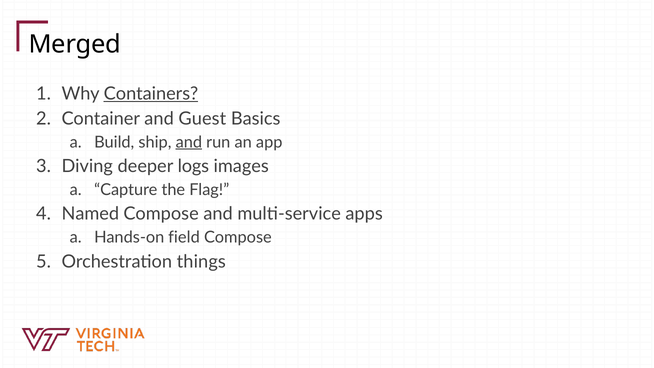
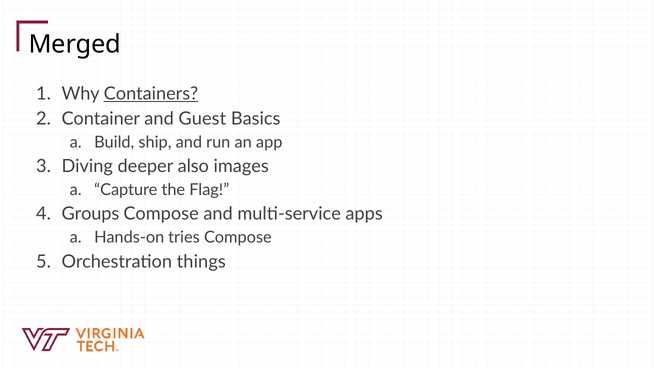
and underline: present -> none (189, 142)
logs: logs -> also (193, 166)
Named: Named -> Groups (90, 214)
field: field -> tries (184, 237)
